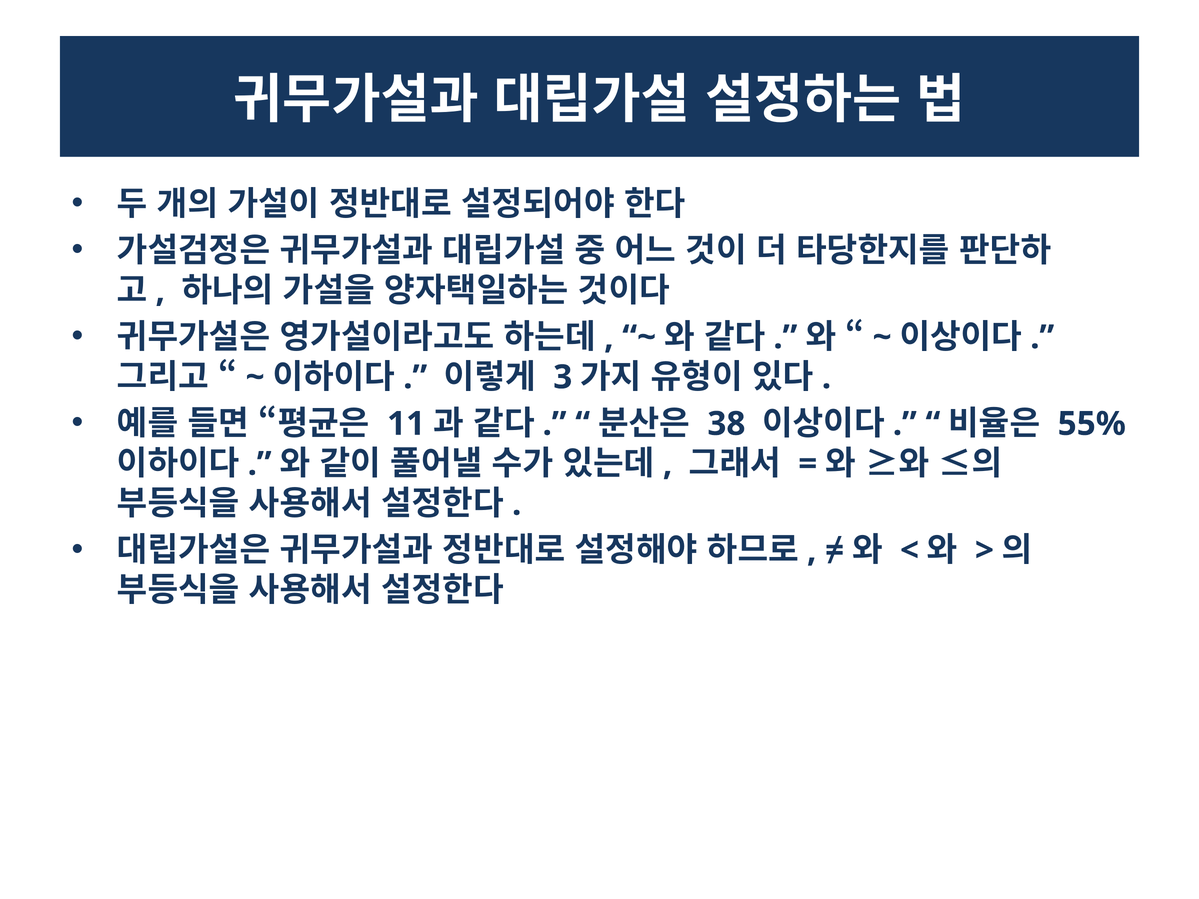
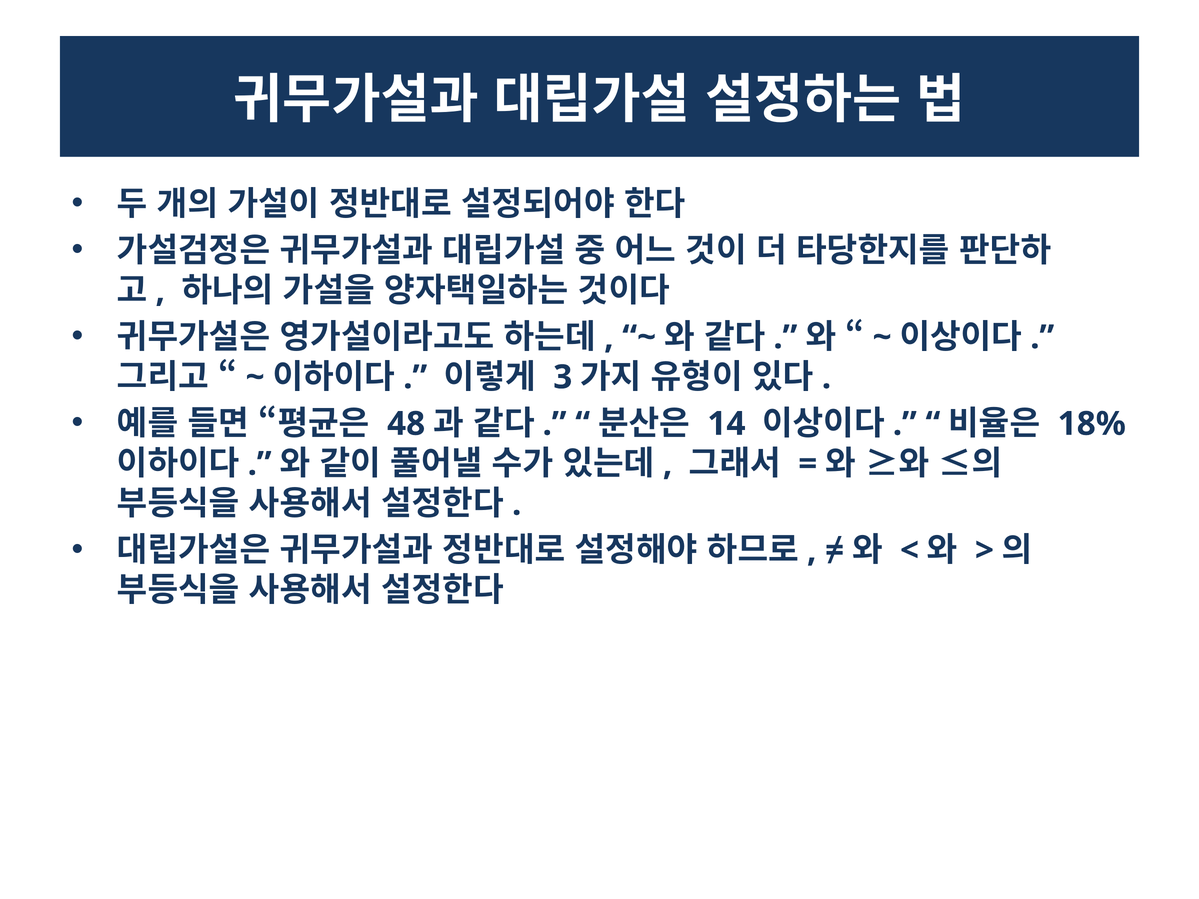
11: 11 -> 48 (406, 424)
38: 38 -> 14 (726, 424)
55%: 55% -> 18% (1092, 424)
